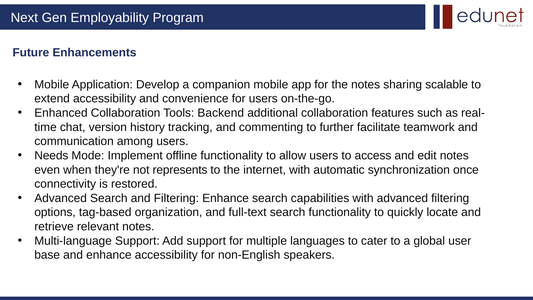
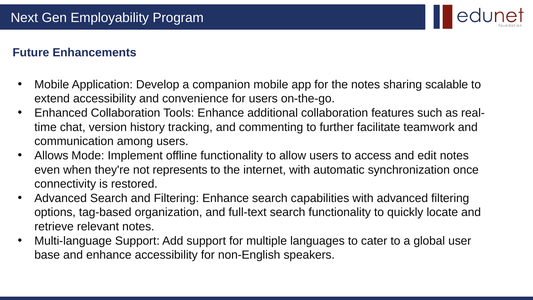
Tools Backend: Backend -> Enhance (221, 113)
Needs: Needs -> Allows (51, 155)
